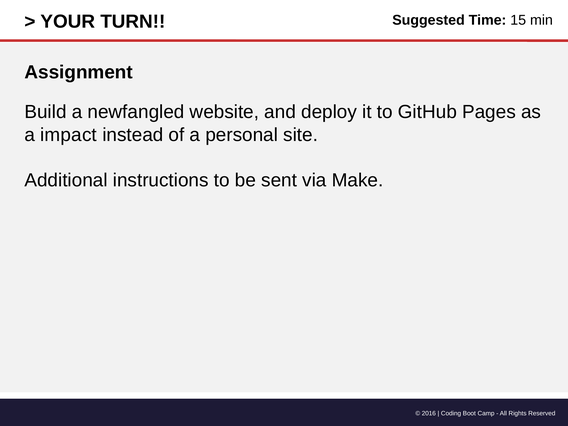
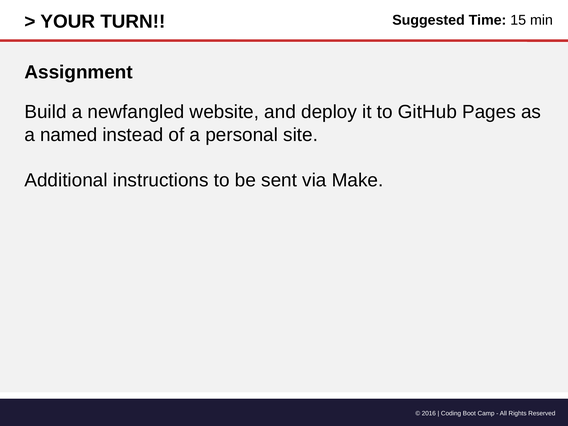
impact: impact -> named (69, 135)
